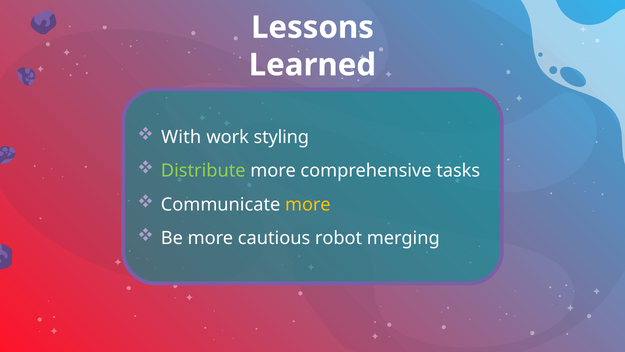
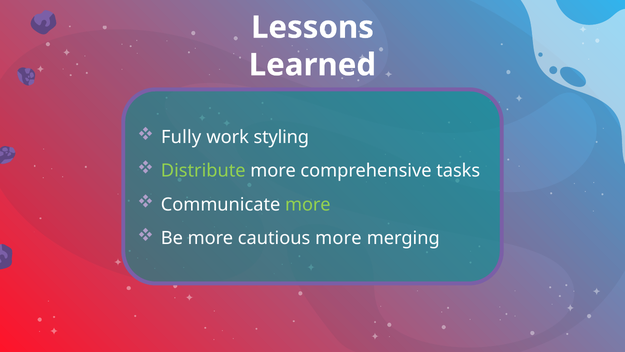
With: With -> Fully (181, 137)
more colour: yellow -> light green (308, 204)
cautious robot: robot -> more (338, 238)
